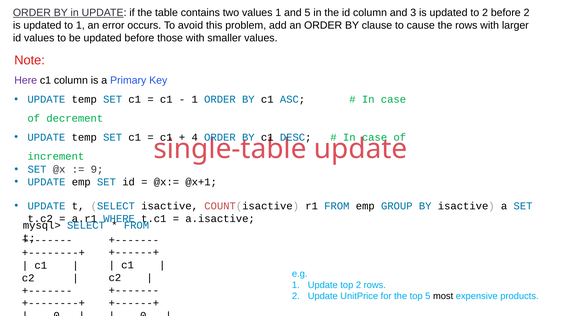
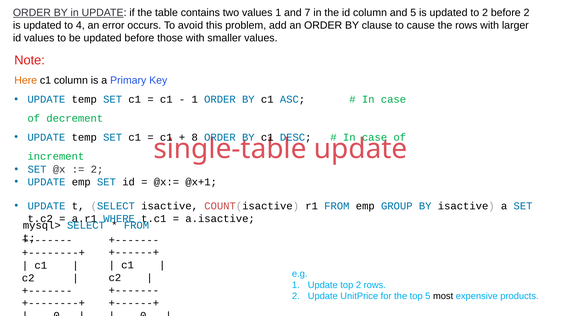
and 5: 5 -> 7 (307, 13)
and 3: 3 -> 5 (413, 13)
to 1: 1 -> 4 (80, 25)
Here colour: purple -> orange (26, 80)
4: 4 -> 8 (195, 137)
9: 9 -> 2 (97, 169)
